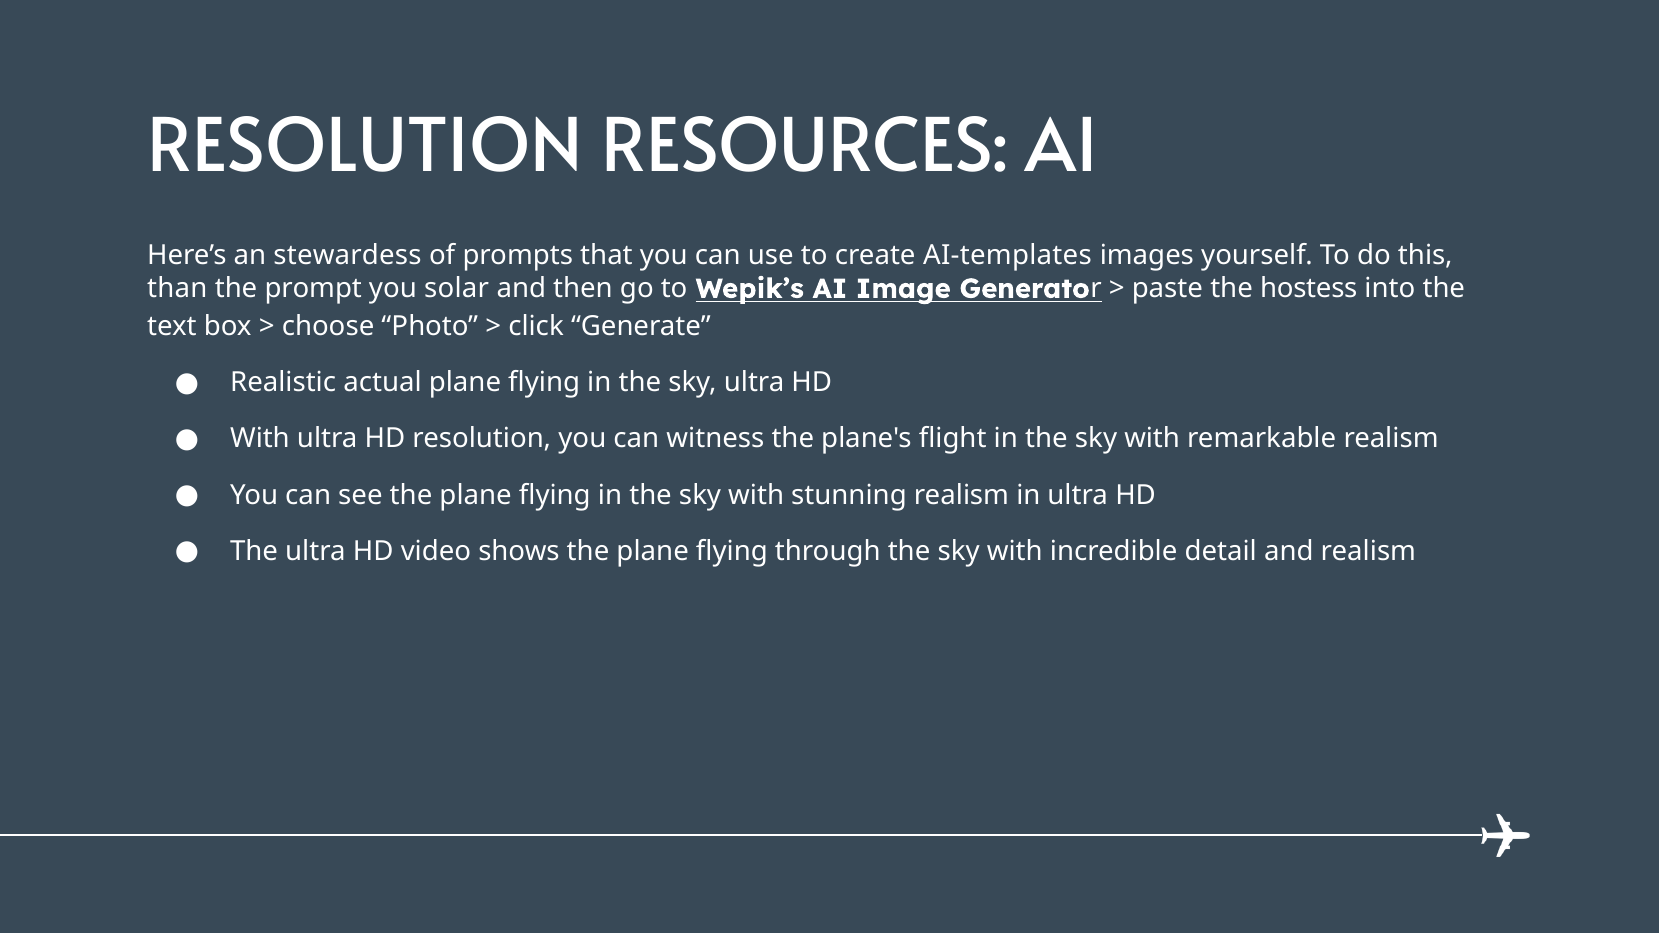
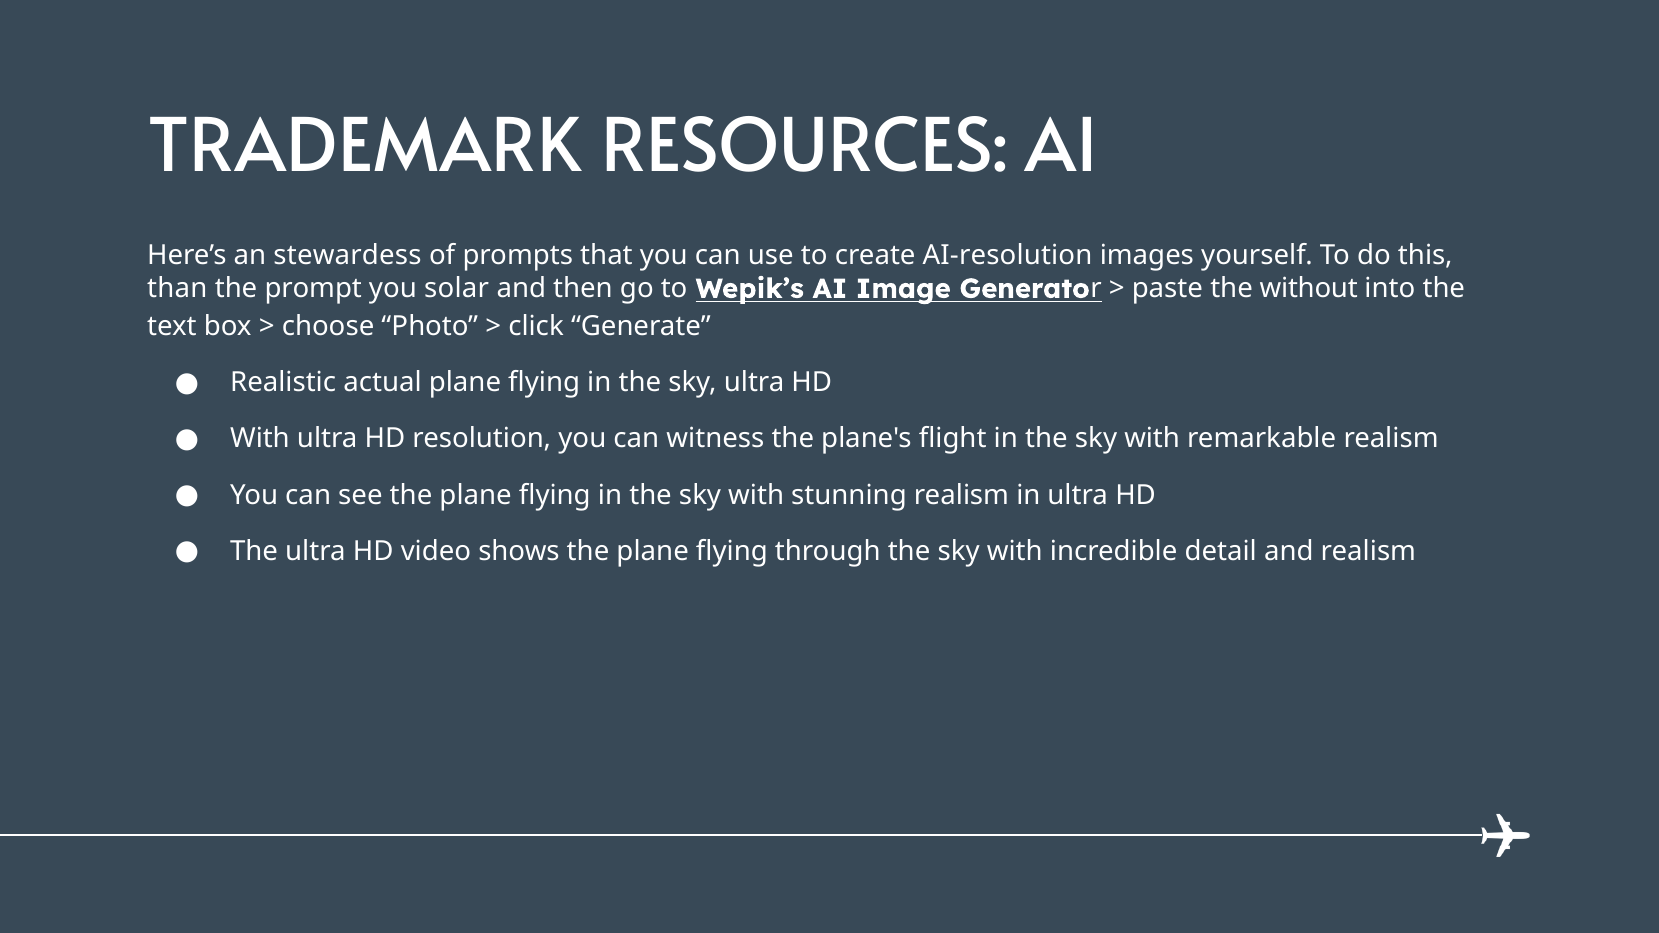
RESOLUTION: RESOLUTION -> TRADEMARK (365, 147)
AI-templates: AI-templates -> AI-resolution (1008, 256)
hostess: hostess -> without (1309, 289)
